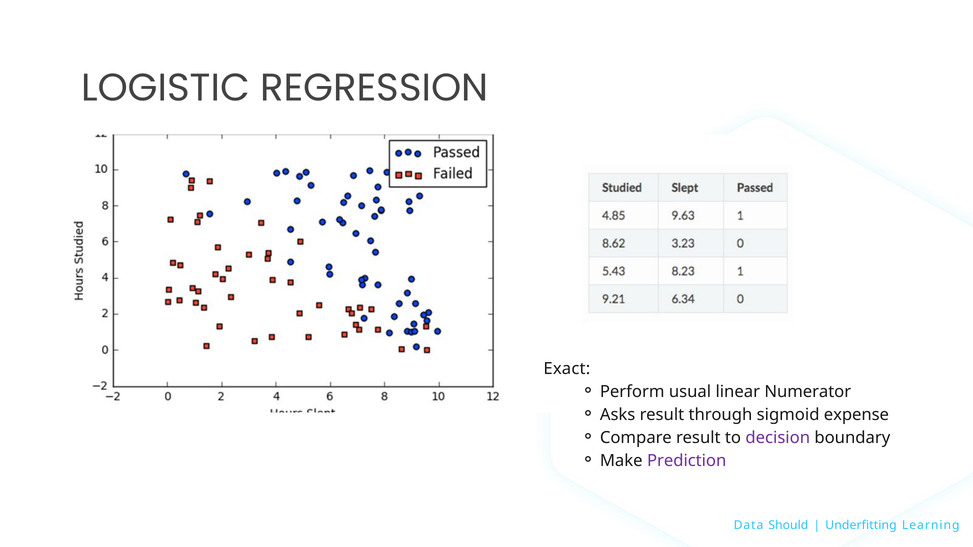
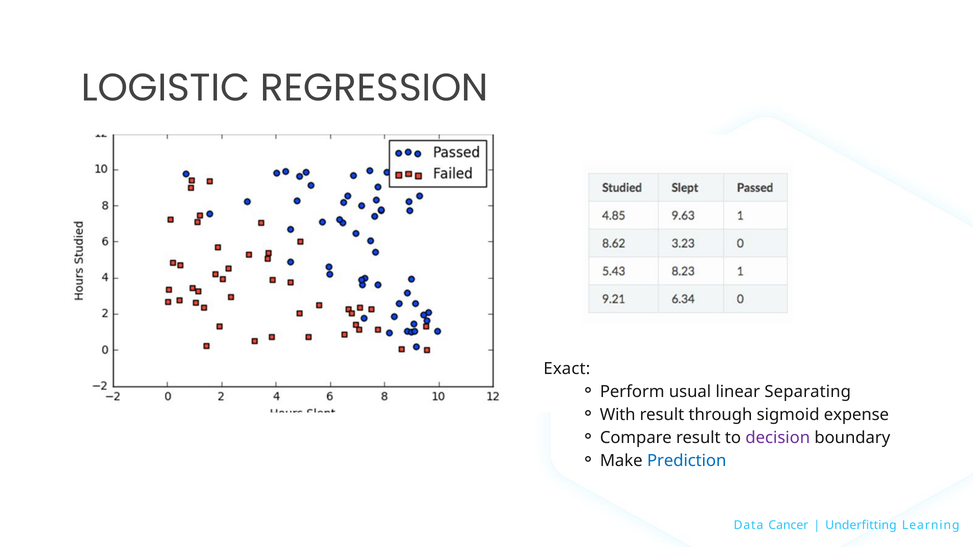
Numerator: Numerator -> Separating (808, 392)
Asks: Asks -> With (618, 415)
Prediction colour: purple -> blue (687, 461)
Should: Should -> Cancer (788, 525)
